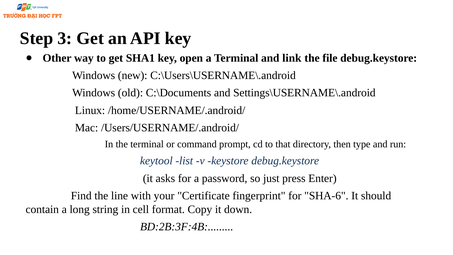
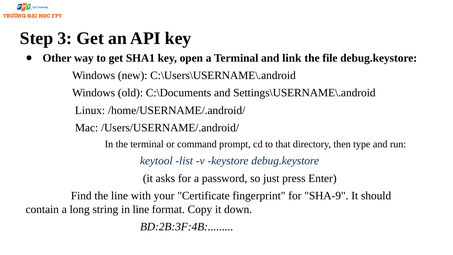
SHA-6: SHA-6 -> SHA-9 (326, 196)
in cell: cell -> line (141, 209)
